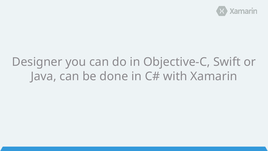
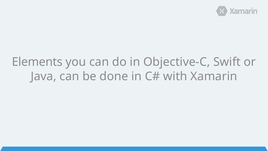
Designer: Designer -> Elements (37, 62)
